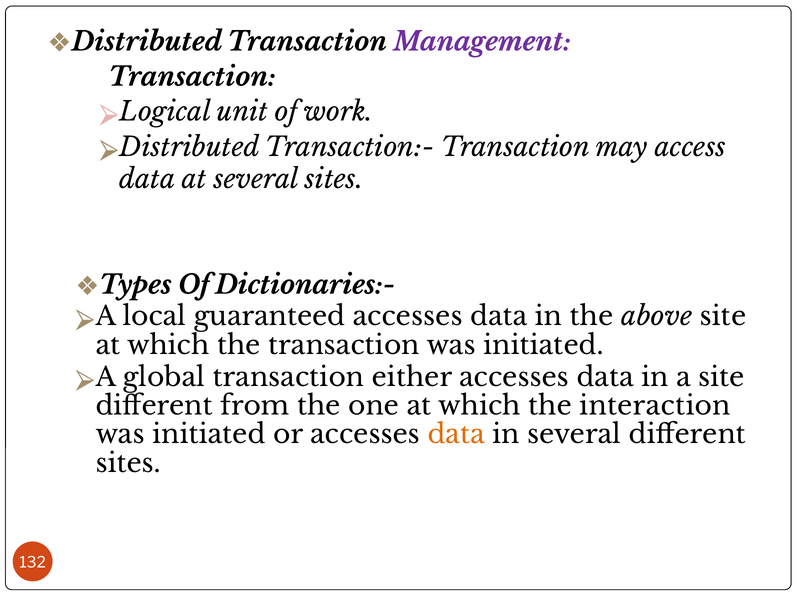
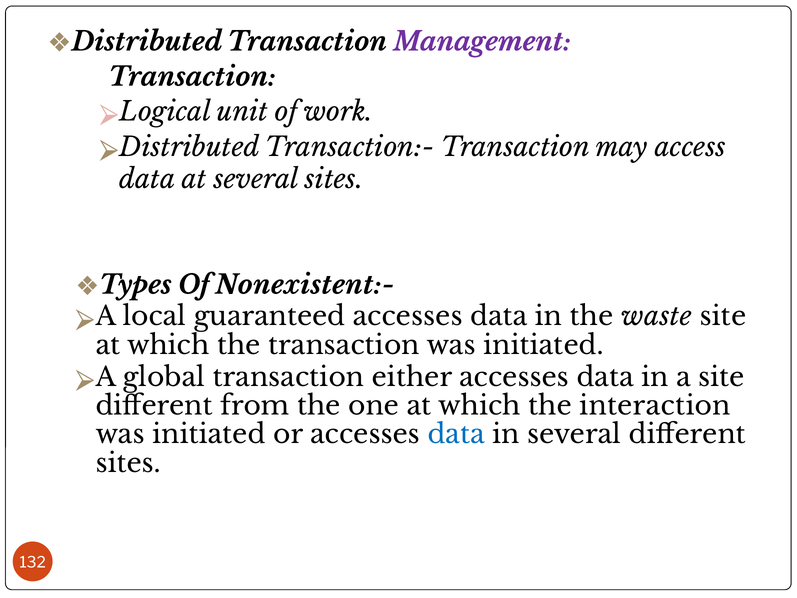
Dictionaries:-: Dictionaries:- -> Nonexistent:- (305, 285)
above: above -> waste (657, 316)
data colour: orange -> blue (456, 434)
